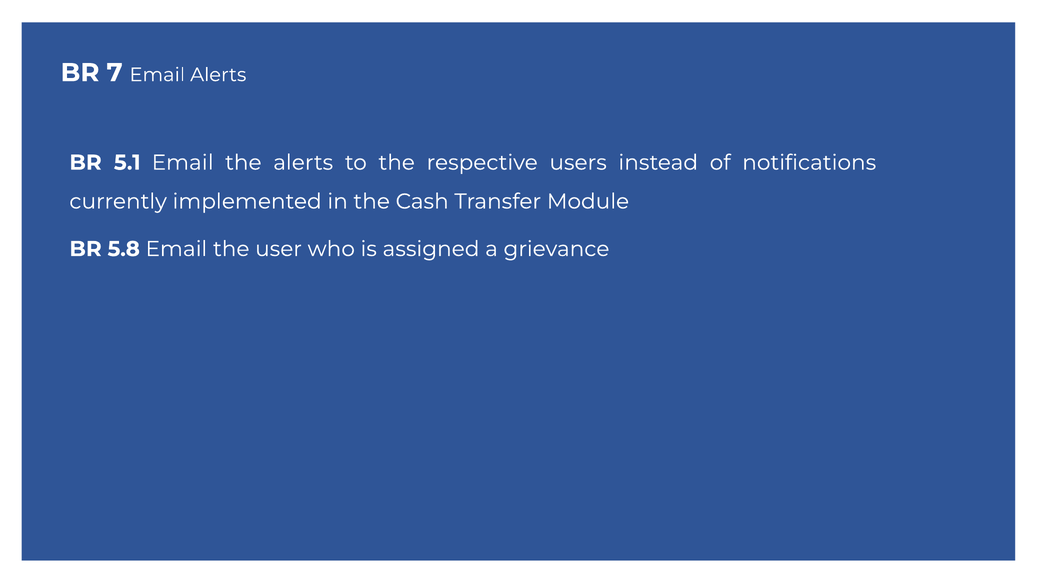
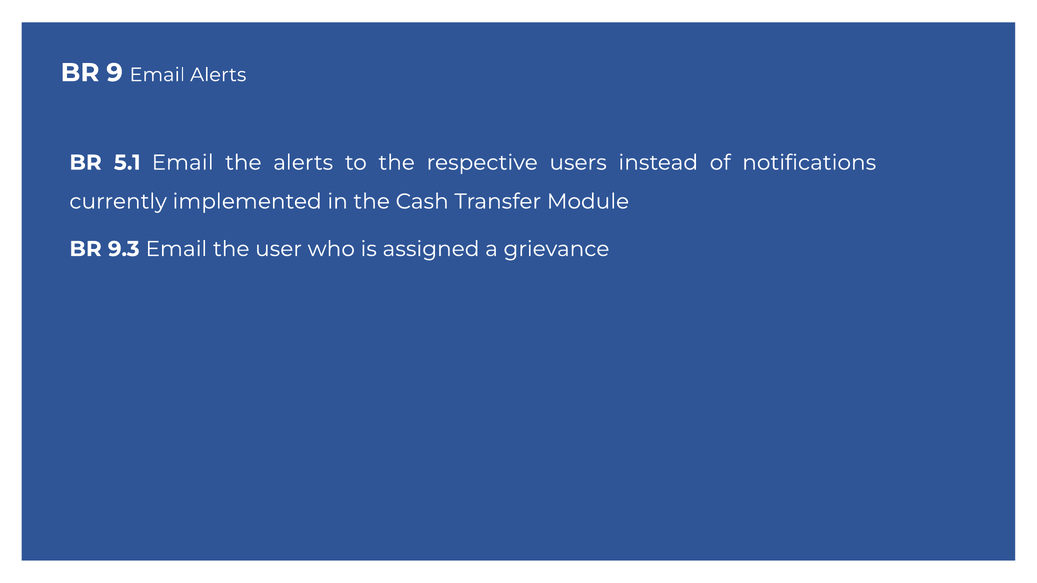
7: 7 -> 9 (115, 73)
5.8: 5.8 -> 9.3 (124, 249)
